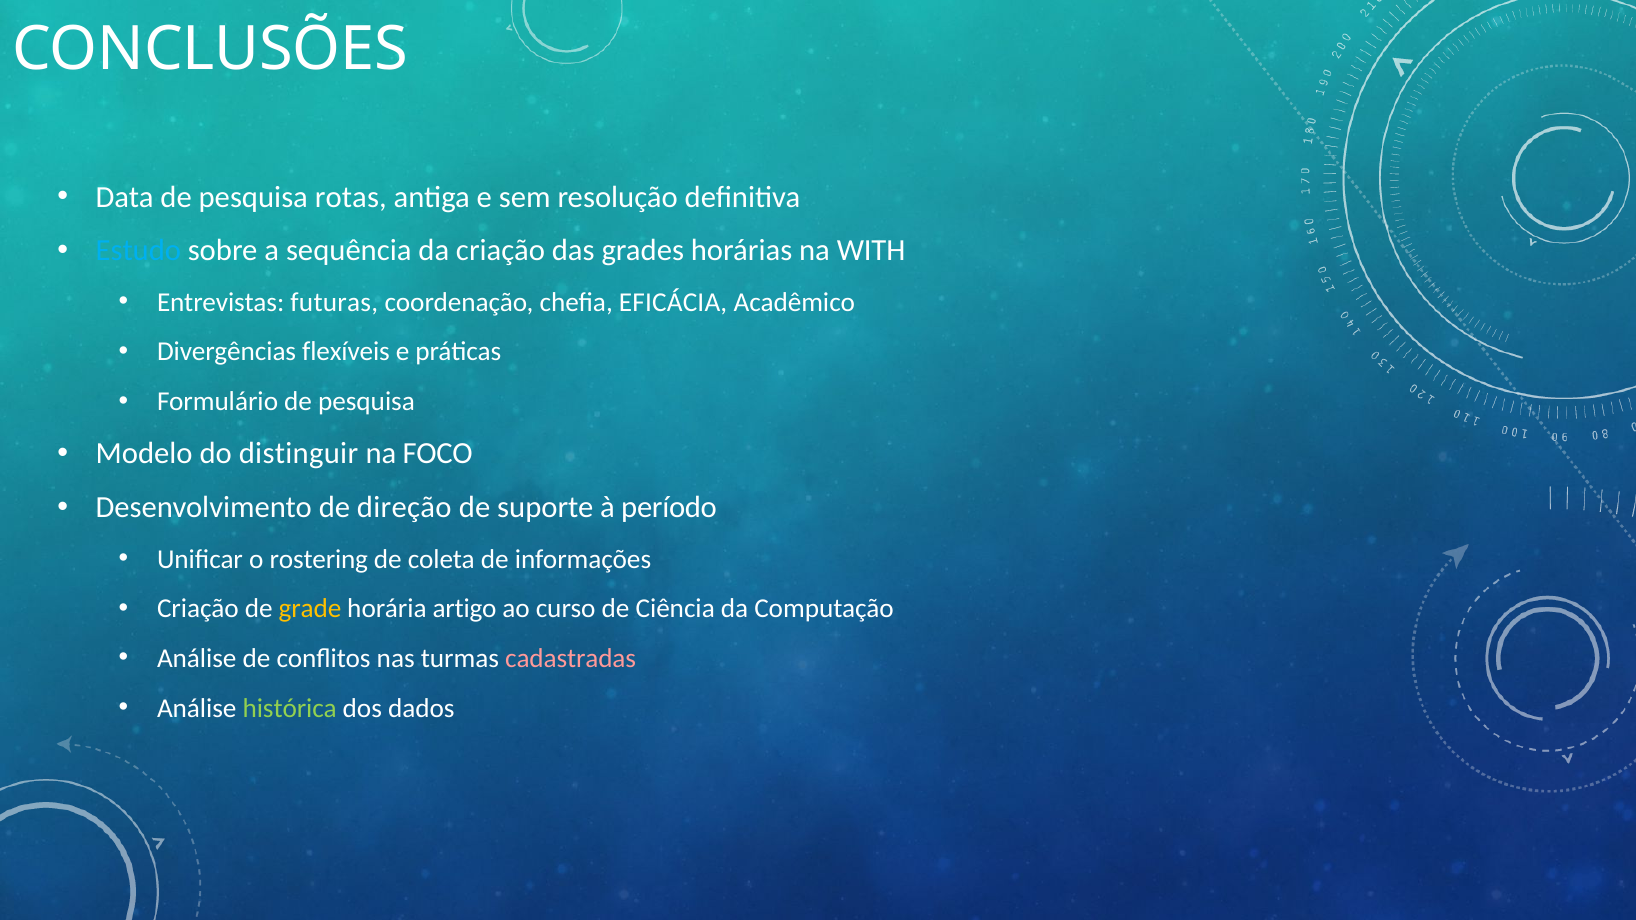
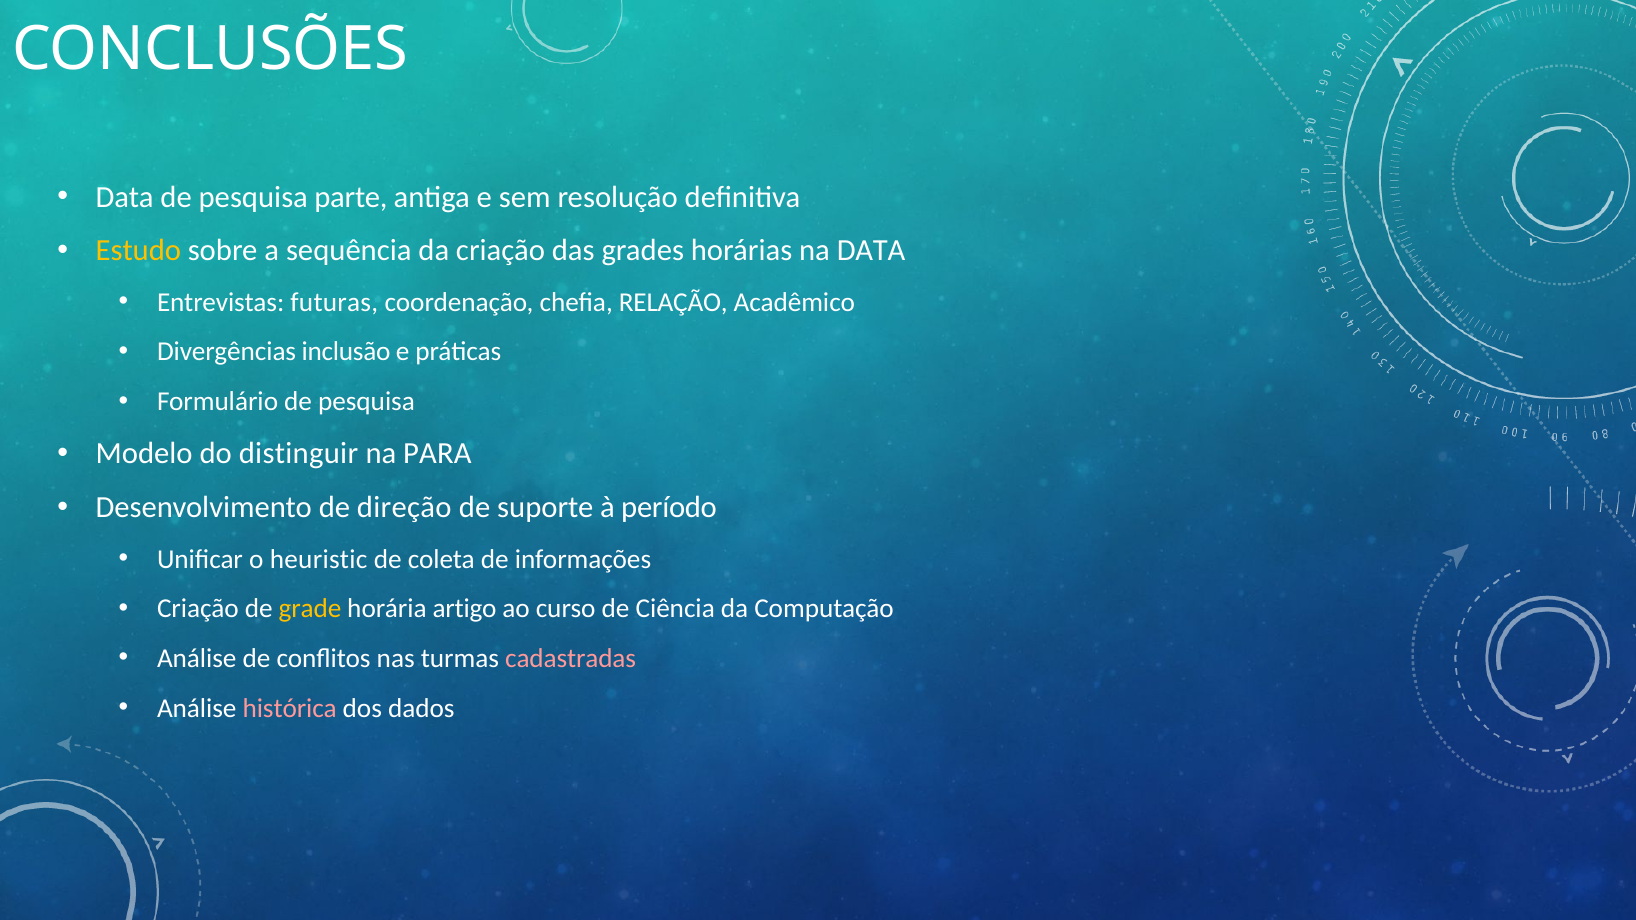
rotas: rotas -> parte (351, 197)
Estudo colour: light blue -> yellow (138, 251)
na WITH: WITH -> DATA (871, 251)
EFICÁCIA: EFICÁCIA -> RELAÇÃO (673, 302)
flexíveis: flexíveis -> inclusão (346, 352)
FOCO: FOCO -> PARA (437, 454)
rostering: rostering -> heuristic (319, 559)
histórica colour: light green -> pink (290, 708)
